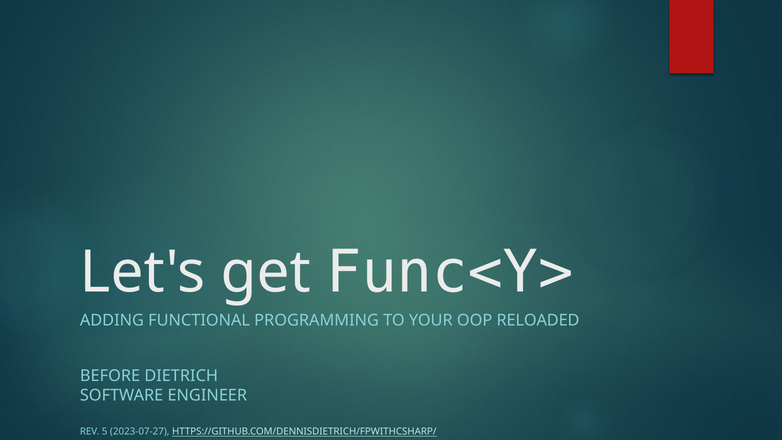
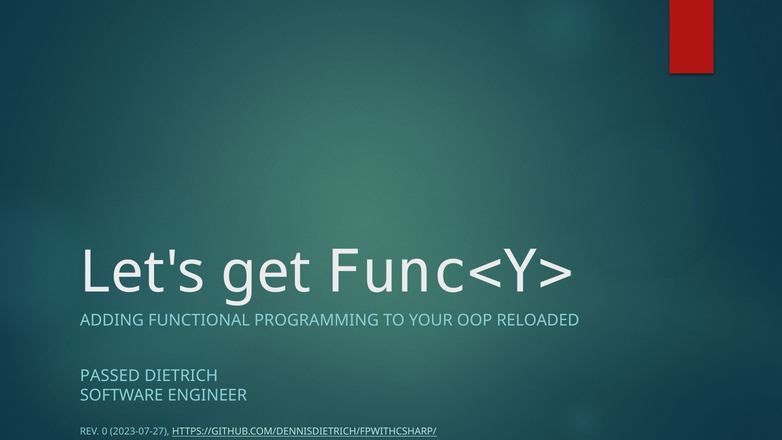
BEFORE: BEFORE -> PASSED (110, 376)
5: 5 -> 0 (105, 432)
